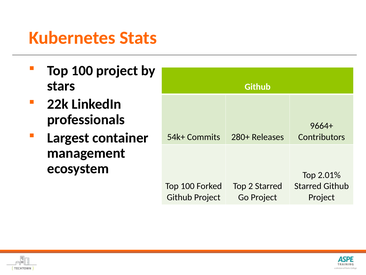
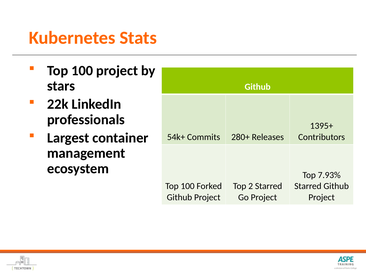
9664+: 9664+ -> 1395+ (322, 126)
2.01%: 2.01% -> 7.93% (329, 175)
